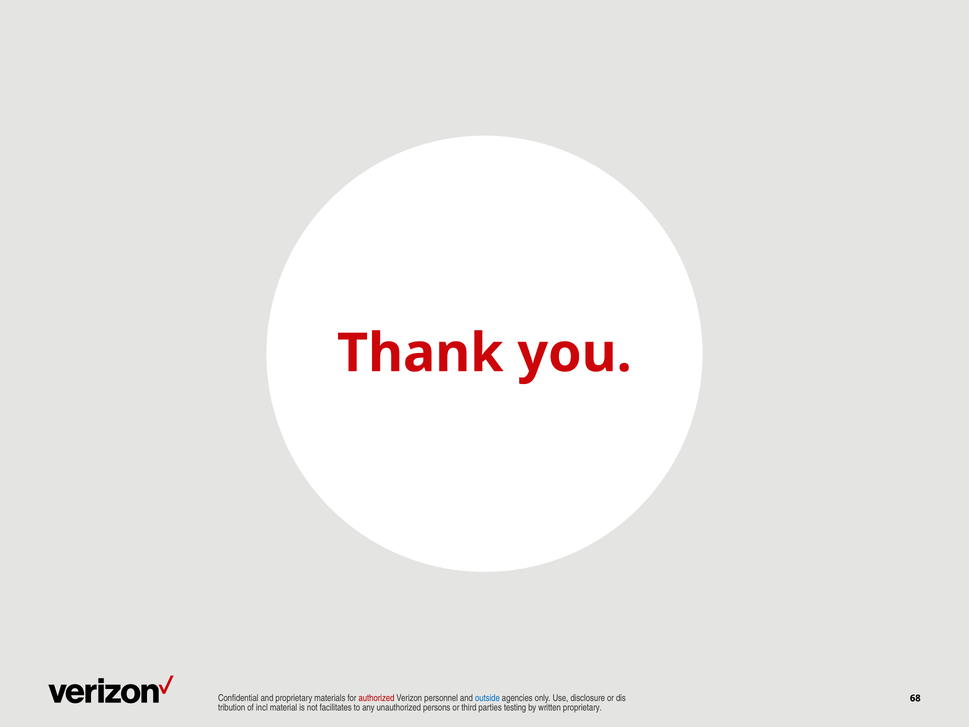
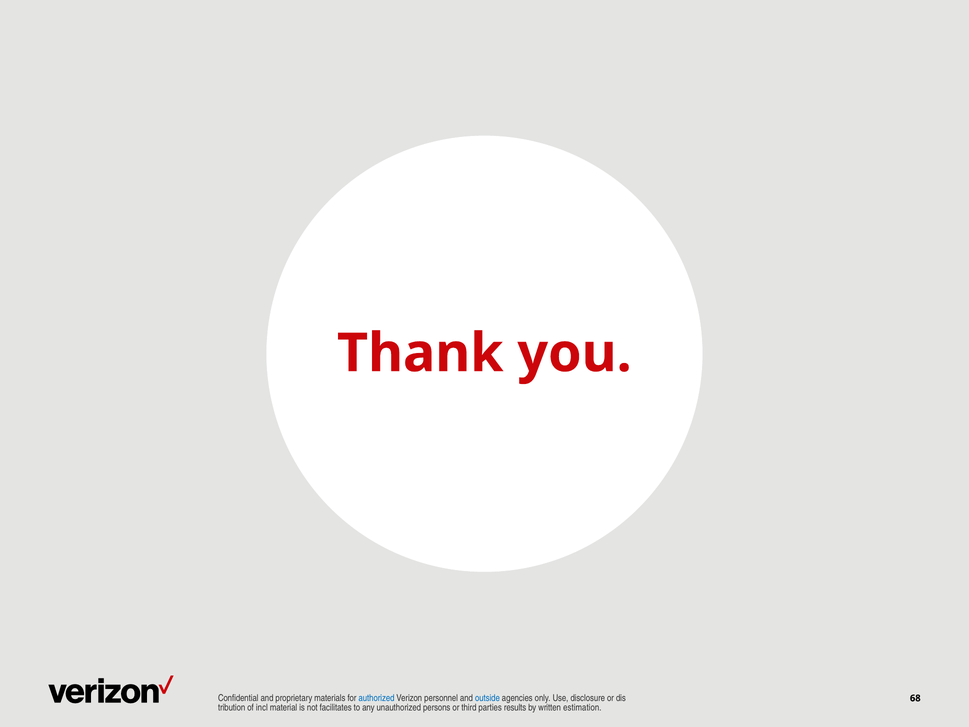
authorized colour: red -> blue (376, 698)
testing: testing -> results (515, 707)
written proprietary: proprietary -> estimation (582, 707)
